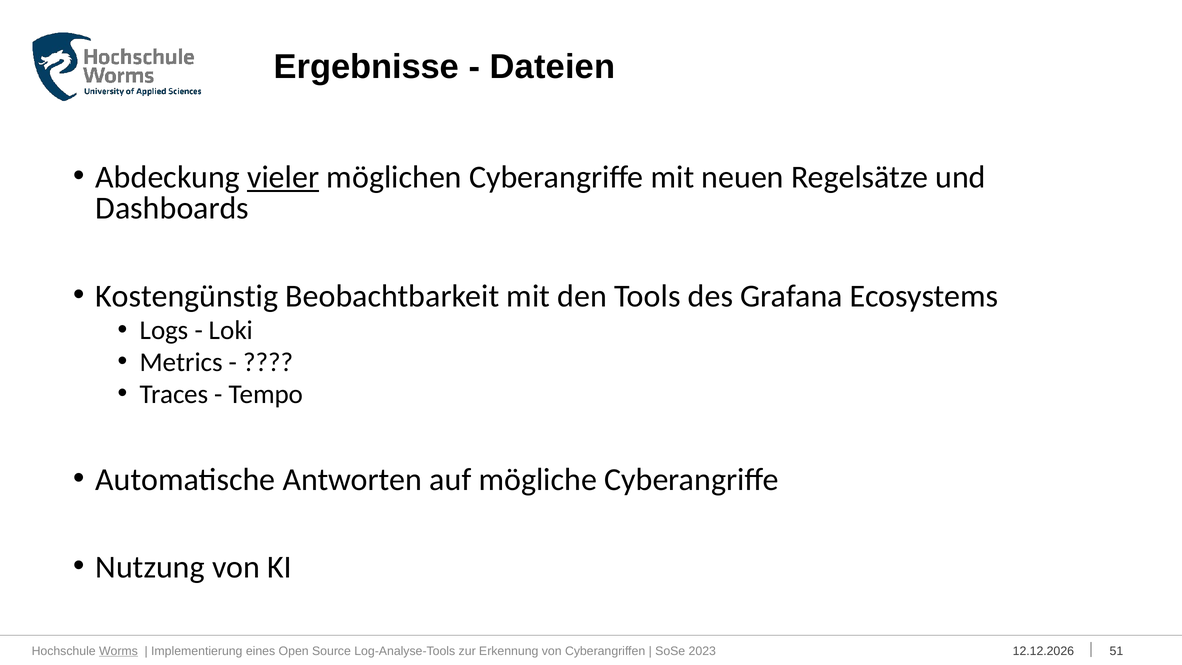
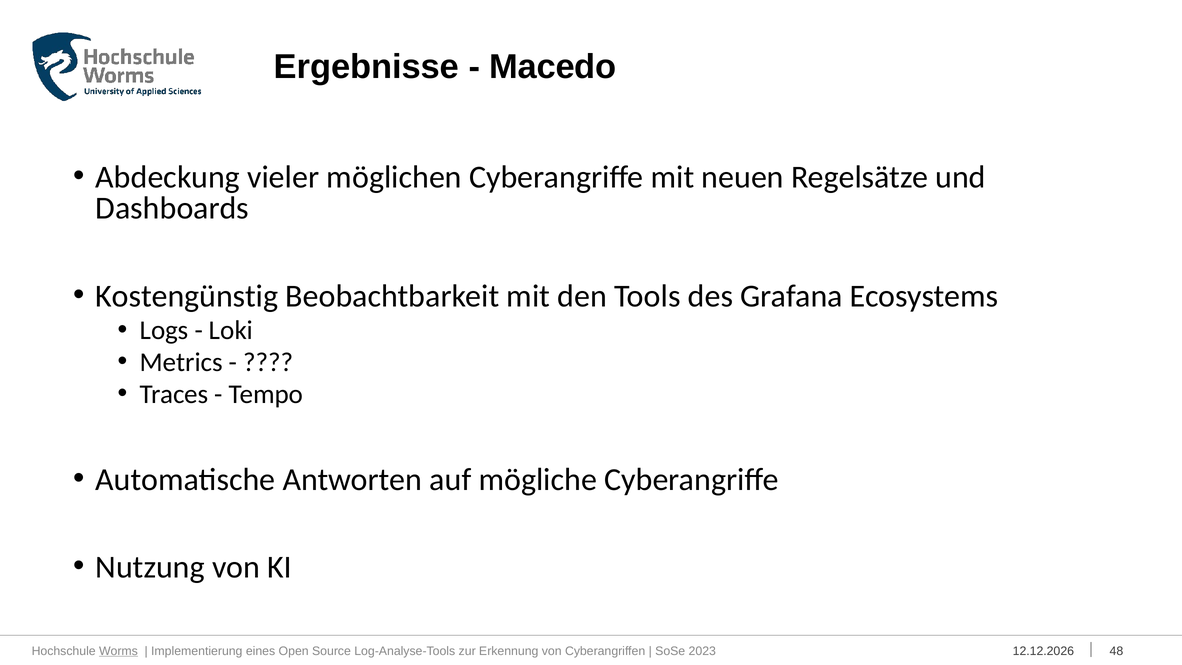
Dateien: Dateien -> Macedo (553, 67)
vieler underline: present -> none (283, 177)
51: 51 -> 48 (1116, 651)
